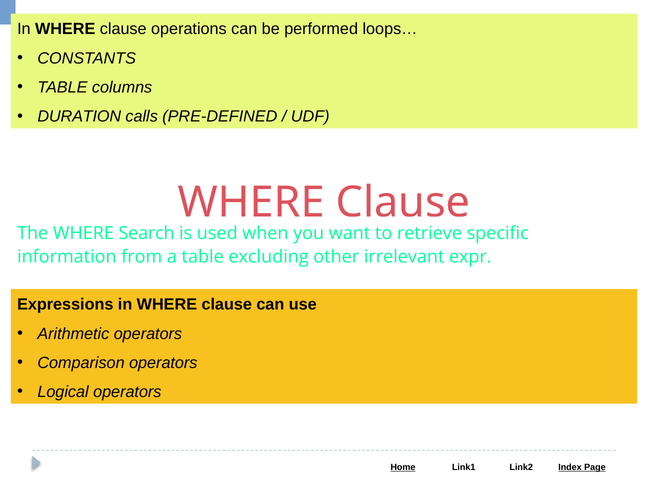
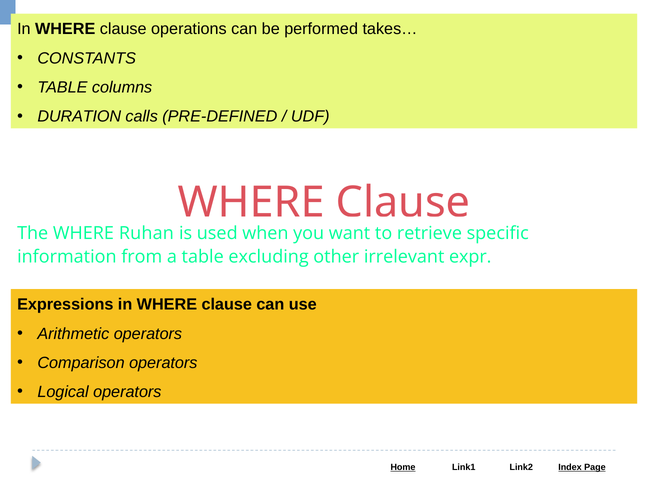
loops…: loops… -> takes… (390, 29)
Search: Search -> Ruhan (146, 234)
